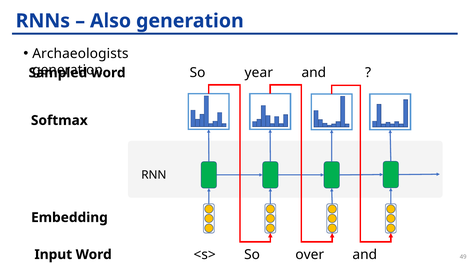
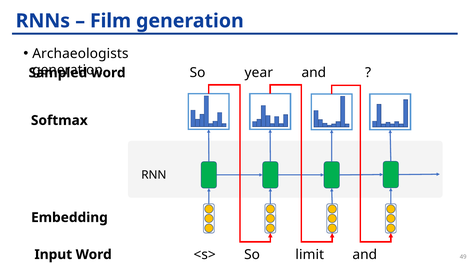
Also: Also -> Film (111, 21)
over: over -> limit (310, 255)
